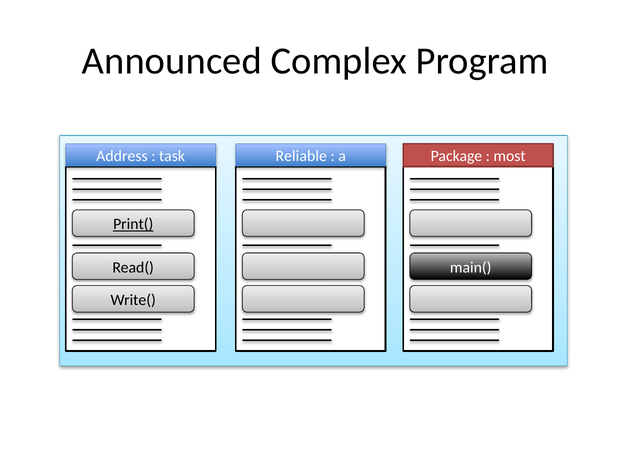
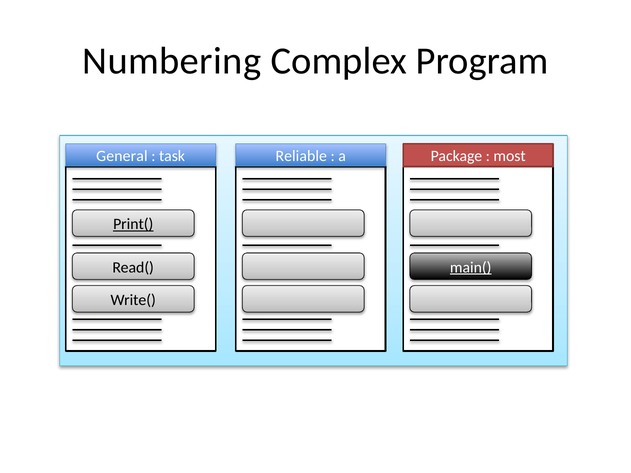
Announced: Announced -> Numbering (172, 61)
Address: Address -> General (122, 156)
main( underline: none -> present (471, 267)
